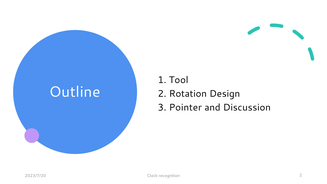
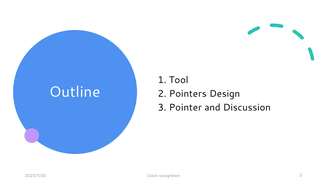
Rotation: Rotation -> Pointers (188, 94)
